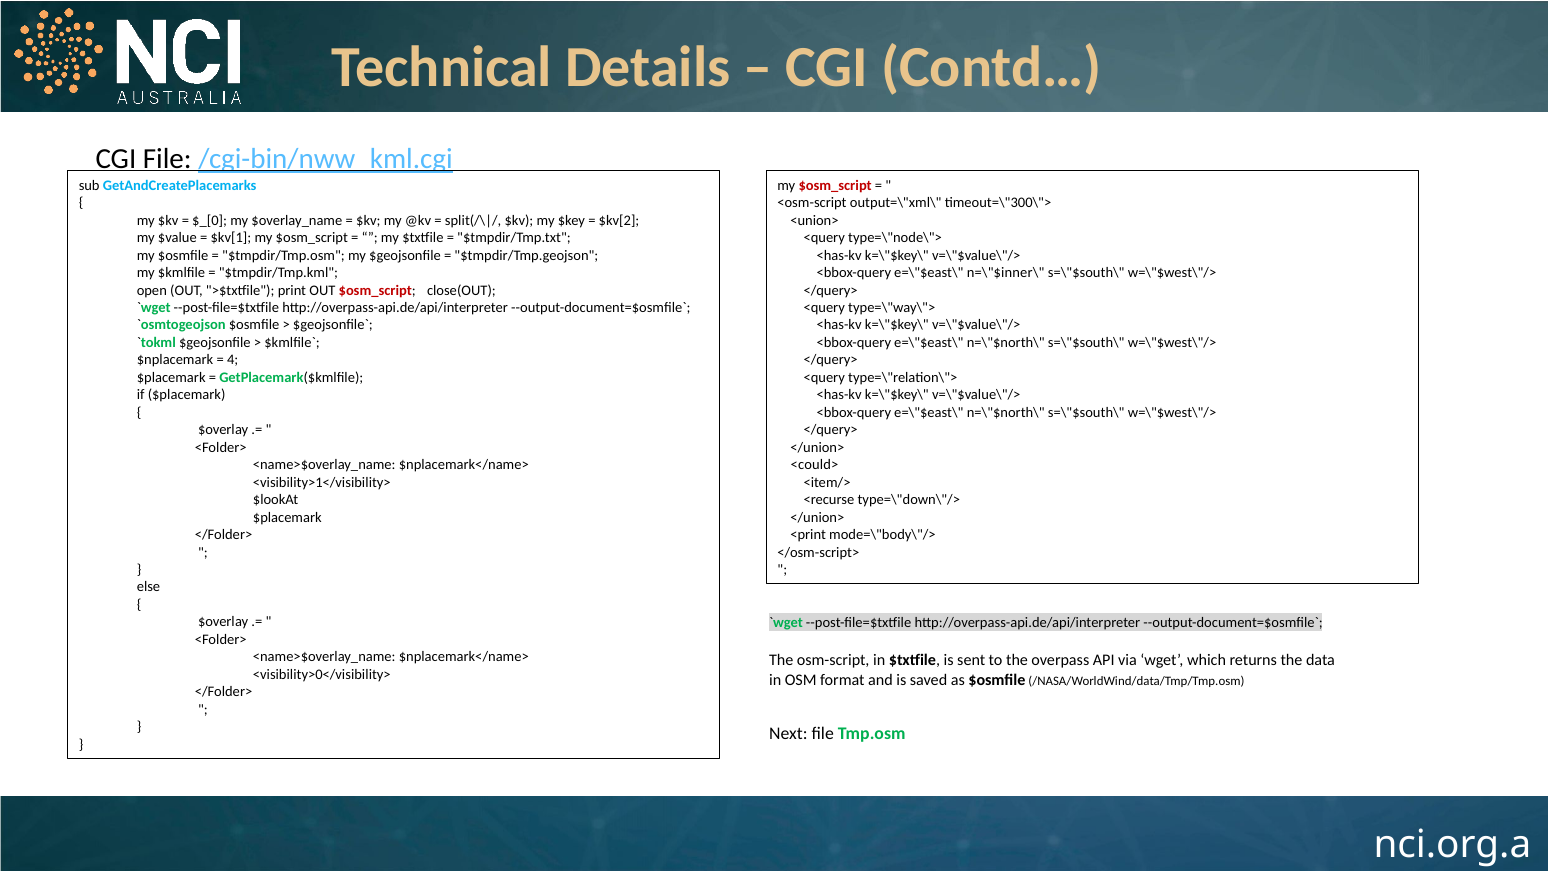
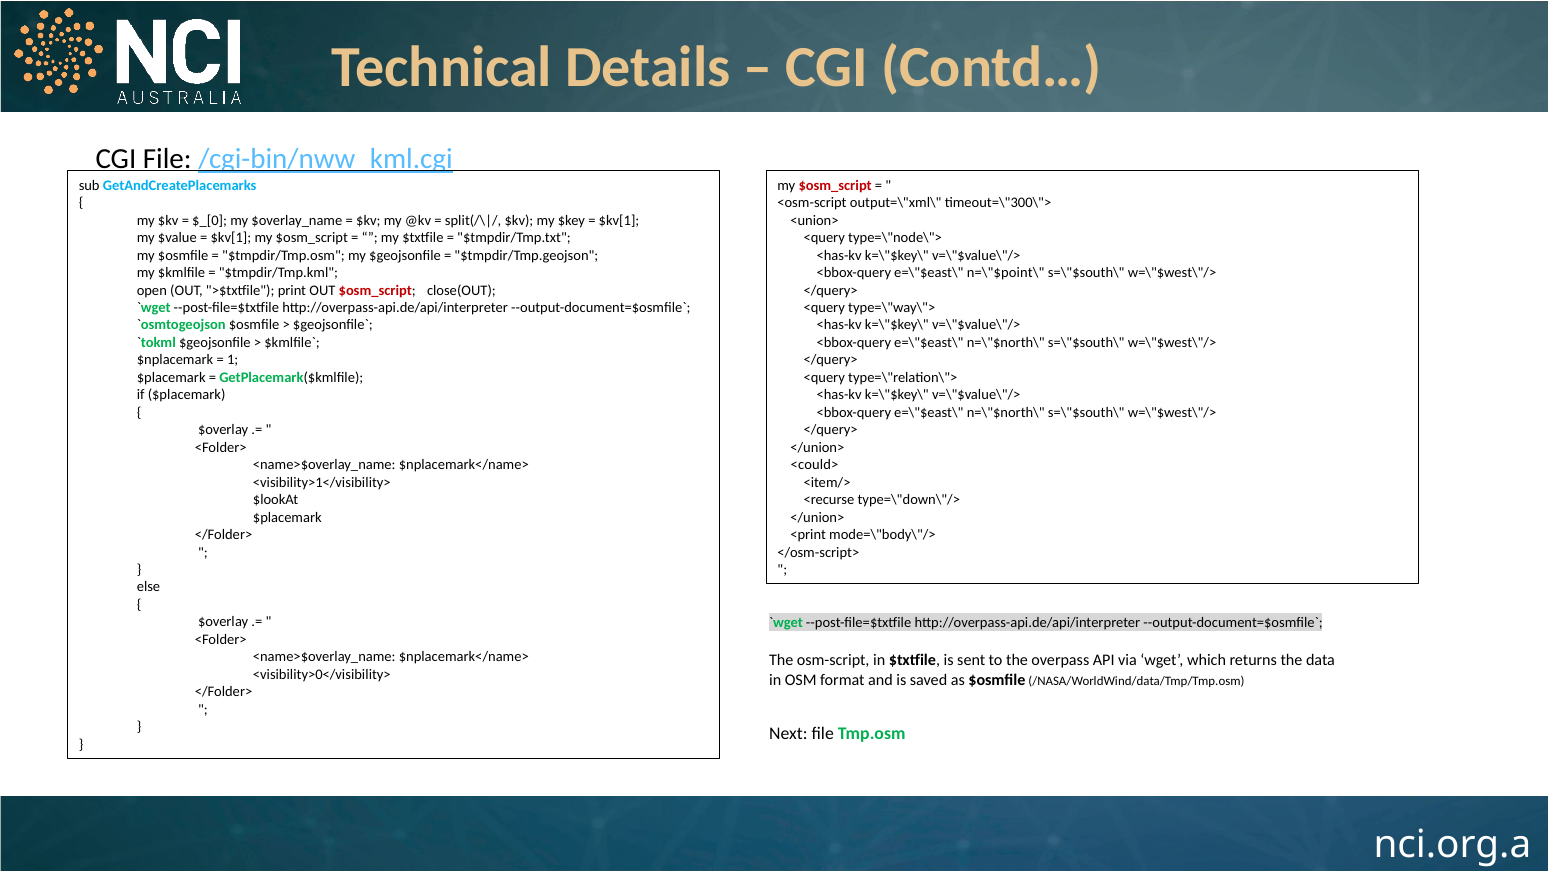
$kv[2: $kv[2 -> $kv[1 (619, 220)
n=\"$inner\: n=\"$inner\ -> n=\"$point\ (1006, 273)
4: 4 -> 1 (233, 360)
